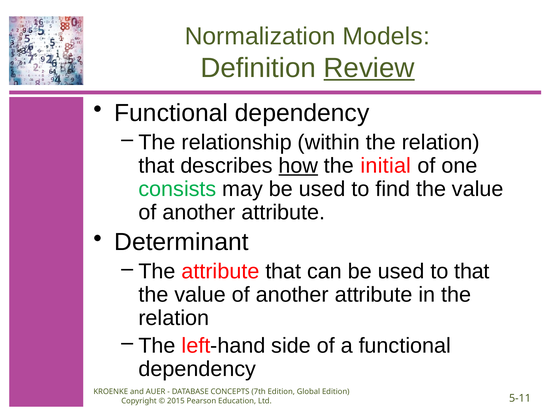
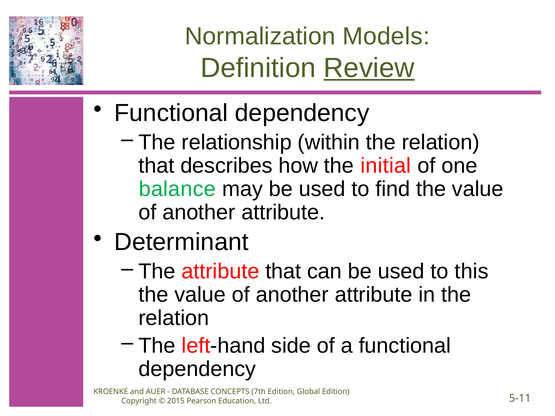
how underline: present -> none (298, 166)
consists: consists -> balance (177, 189)
to that: that -> this (472, 272)
